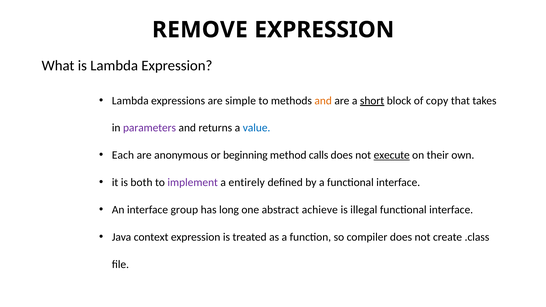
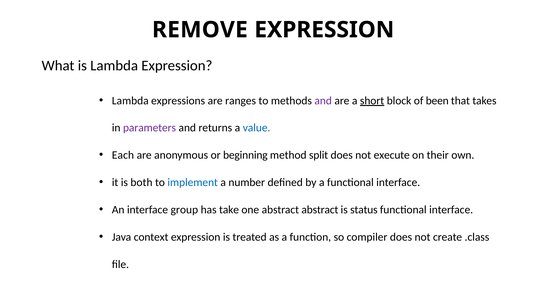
simple: simple -> ranges (241, 101)
and colour: orange -> purple (323, 101)
copy: copy -> been (437, 101)
calls: calls -> split (319, 155)
execute underline: present -> none (392, 155)
implement colour: purple -> blue (193, 183)
entirely: entirely -> number (247, 183)
long: long -> take (229, 210)
abstract achieve: achieve -> abstract (320, 210)
illegal: illegal -> status (364, 210)
